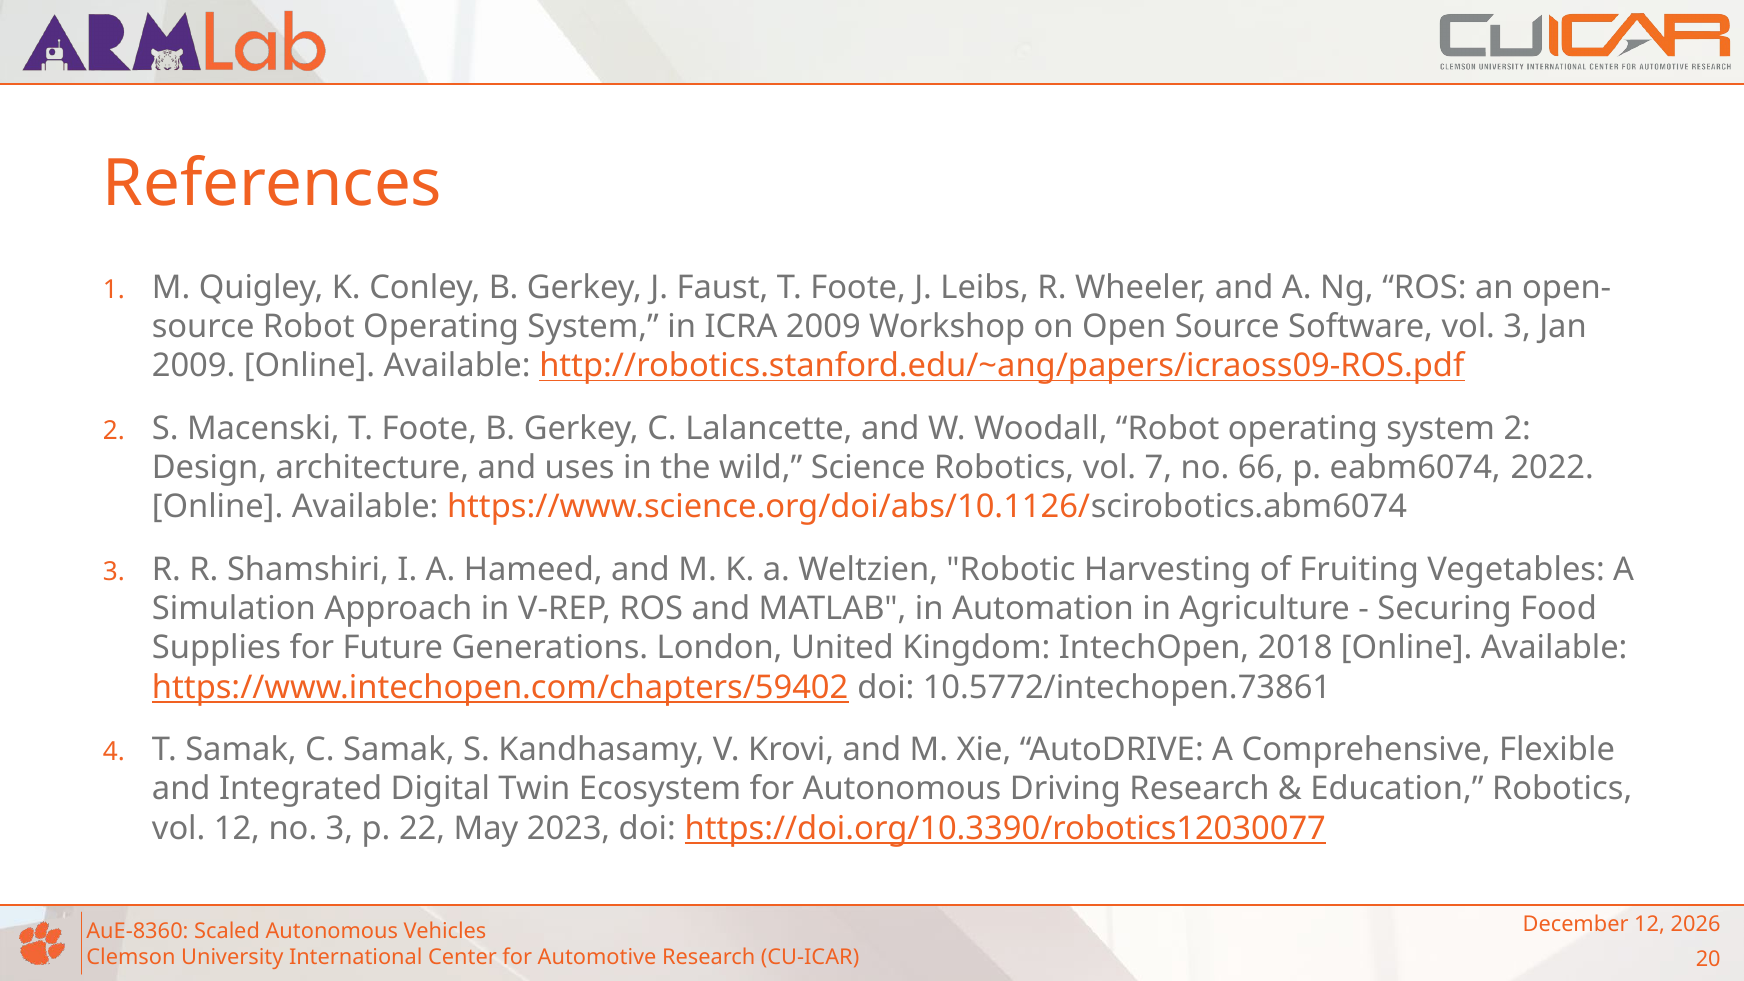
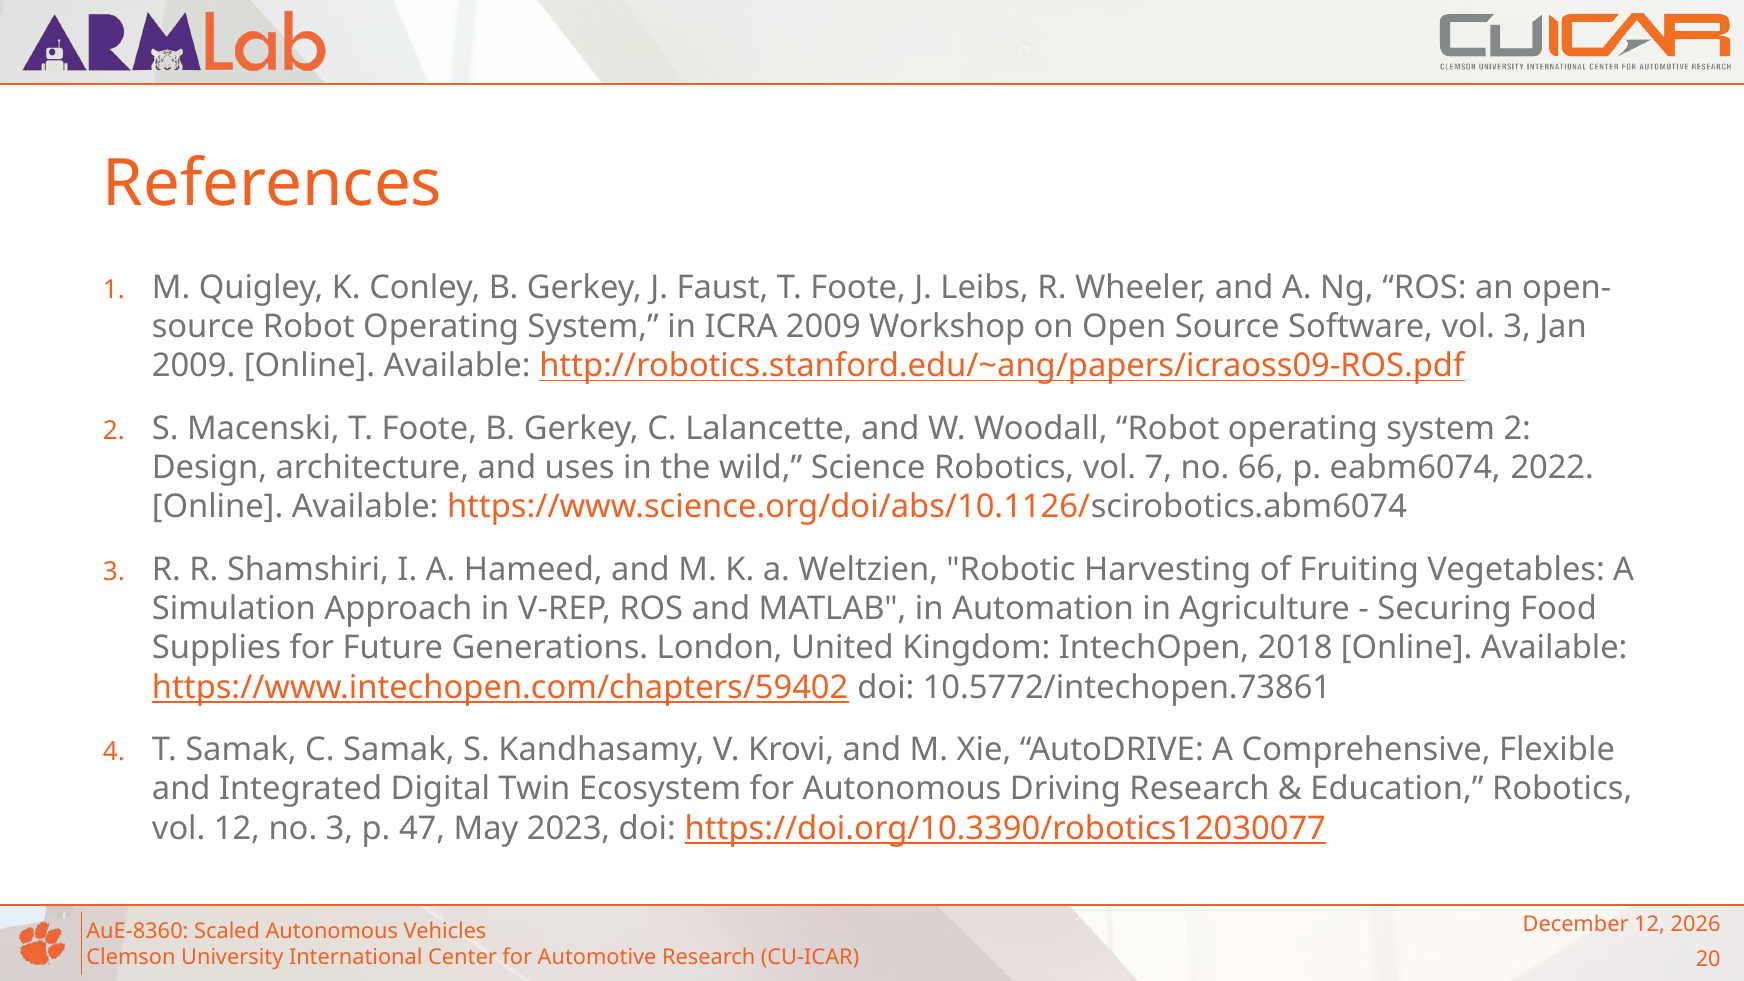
22: 22 -> 47 (422, 828)
